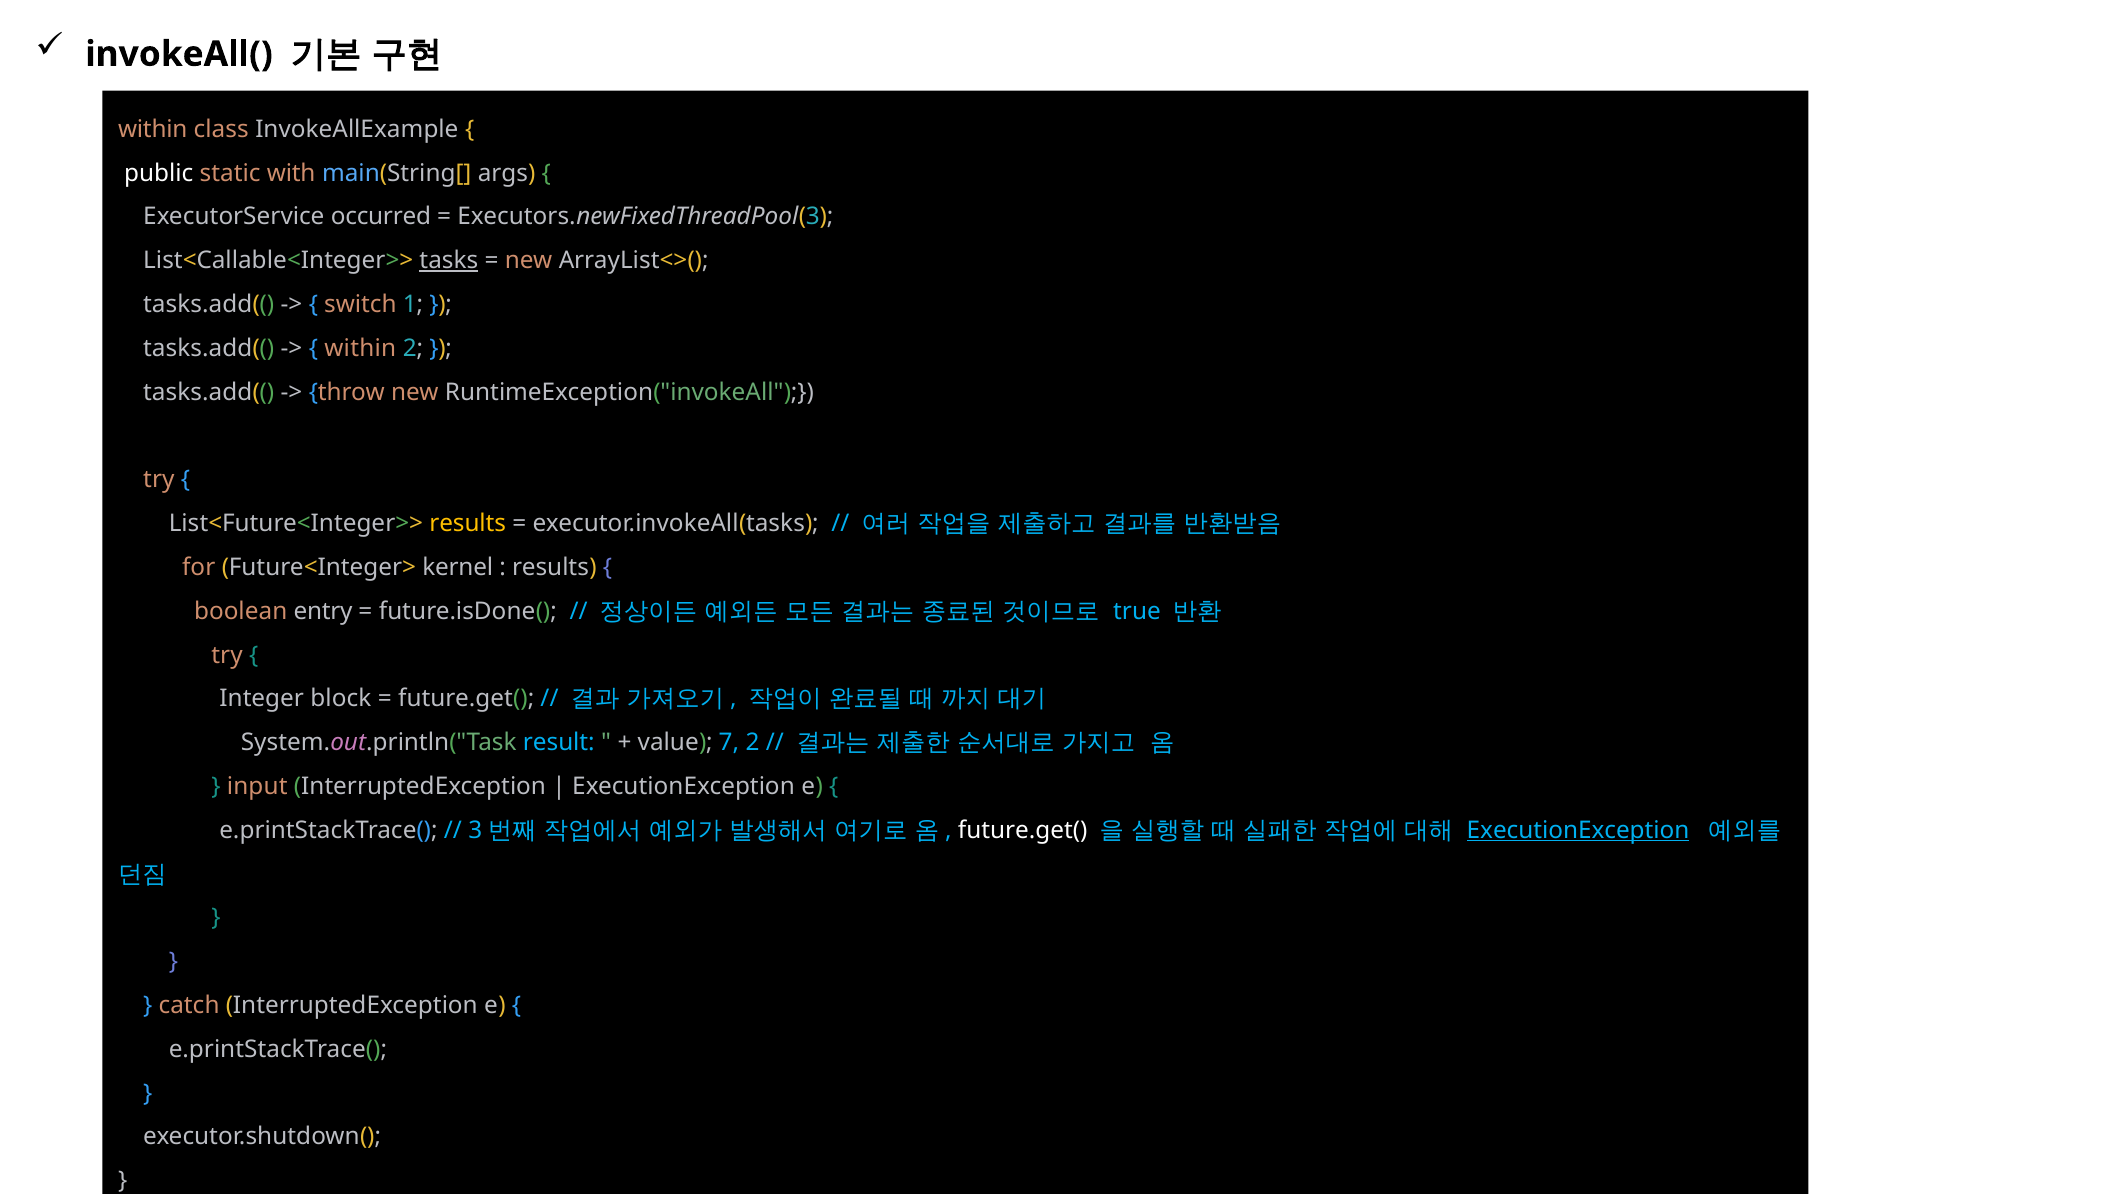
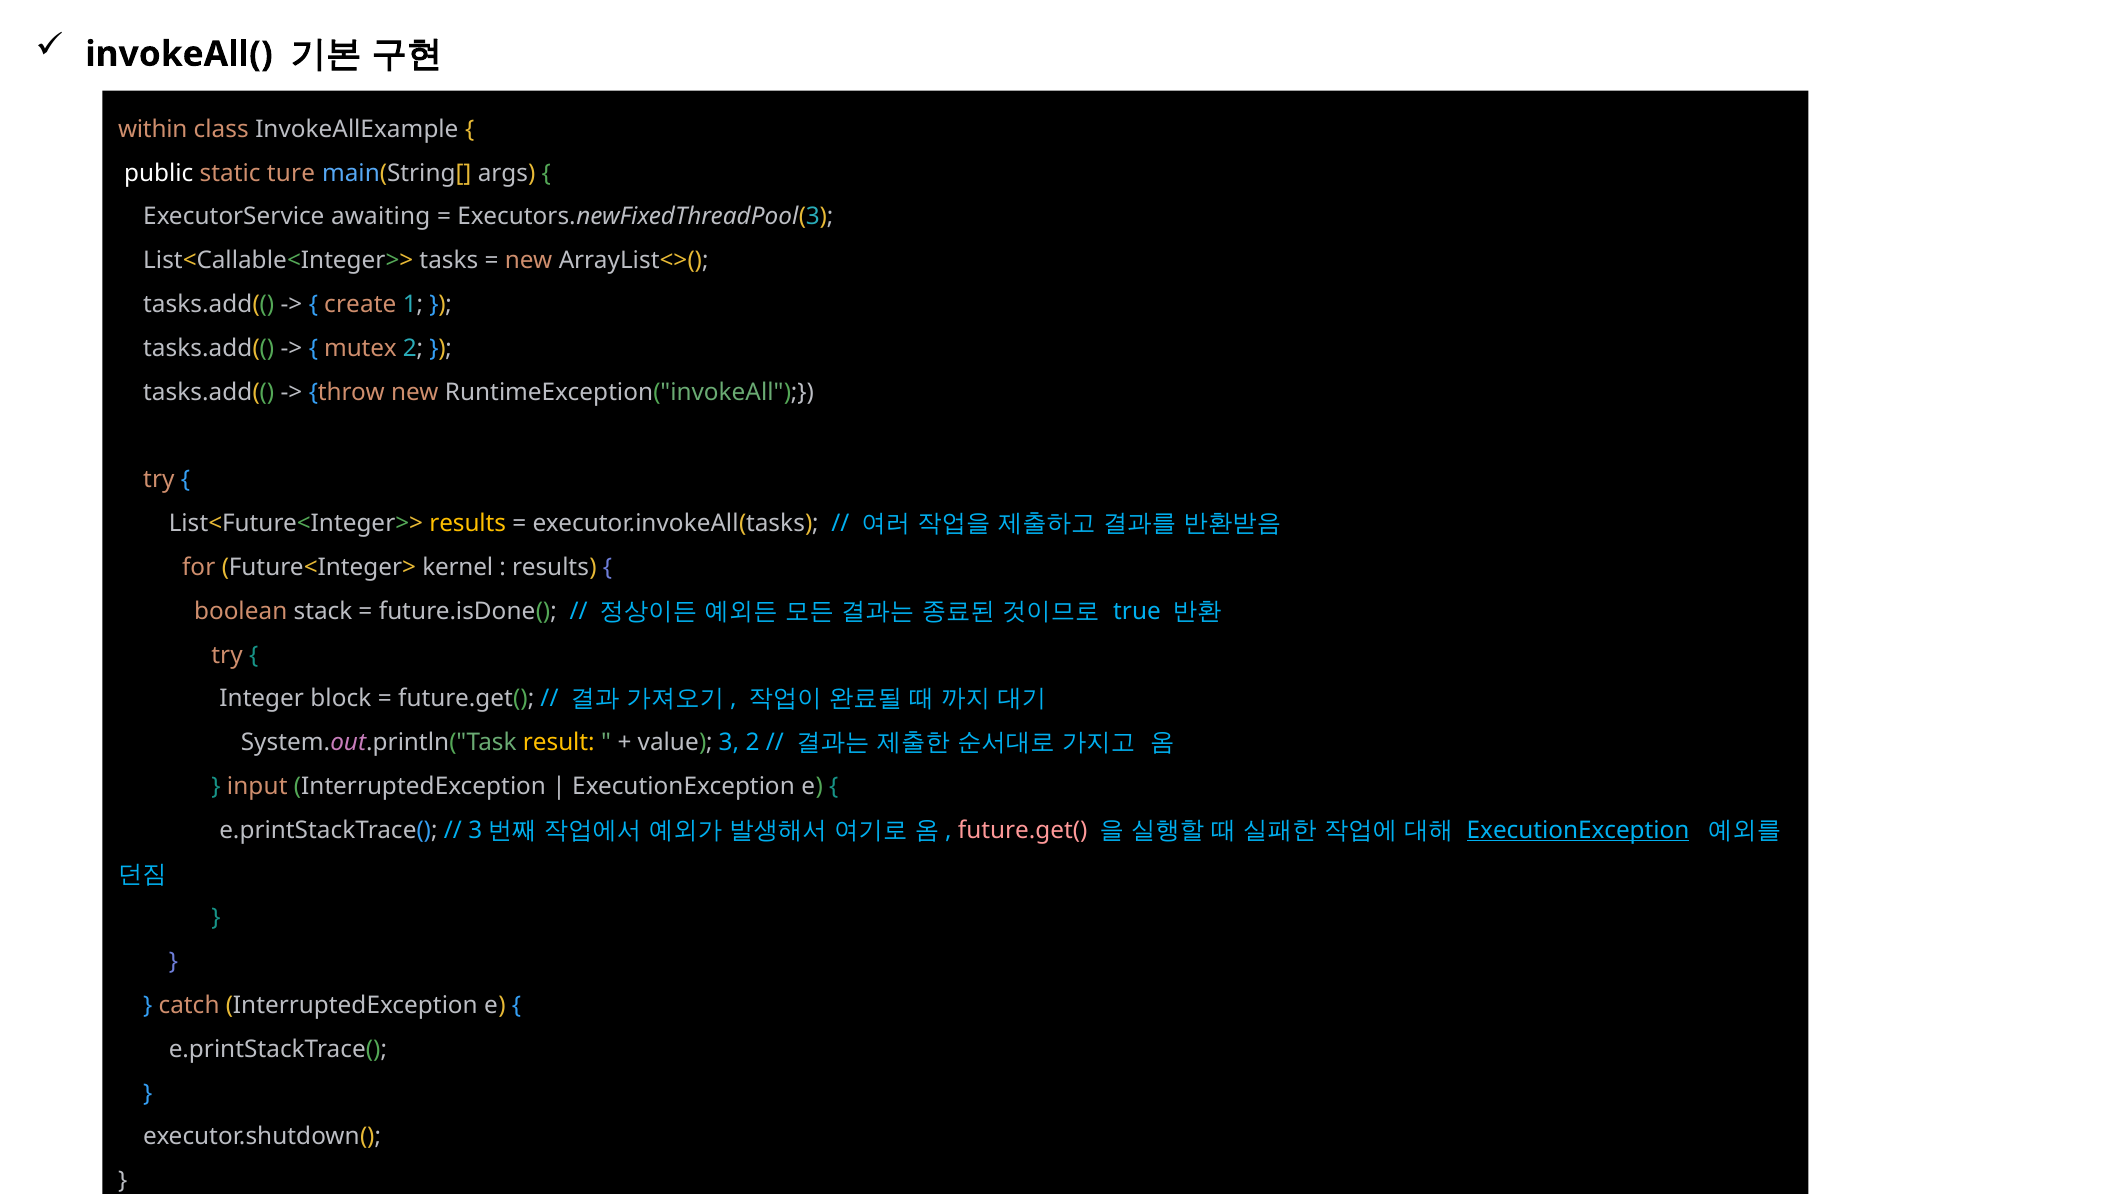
with: with -> ture (291, 173)
occurred: occurred -> awaiting (381, 217)
tasks underline: present -> none (449, 261)
switch: switch -> create (360, 305)
within: within -> mutex (360, 348)
entry: entry -> stack (323, 611)
result colour: light blue -> yellow (559, 743)
7: 7 -> 3 (729, 743)
future.get( colour: white -> pink (1023, 830)
